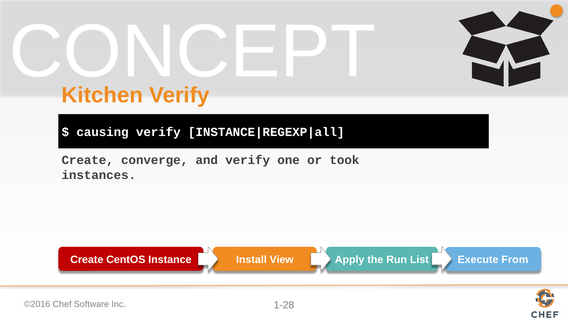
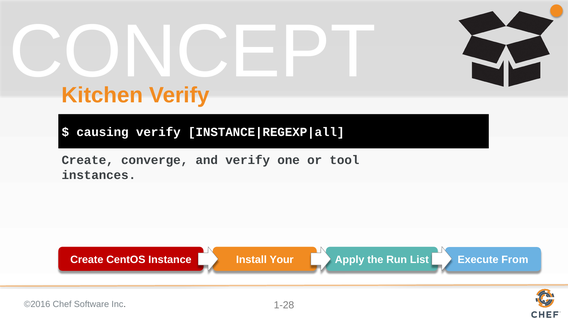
took: took -> tool (344, 160)
View: View -> Your (282, 260)
